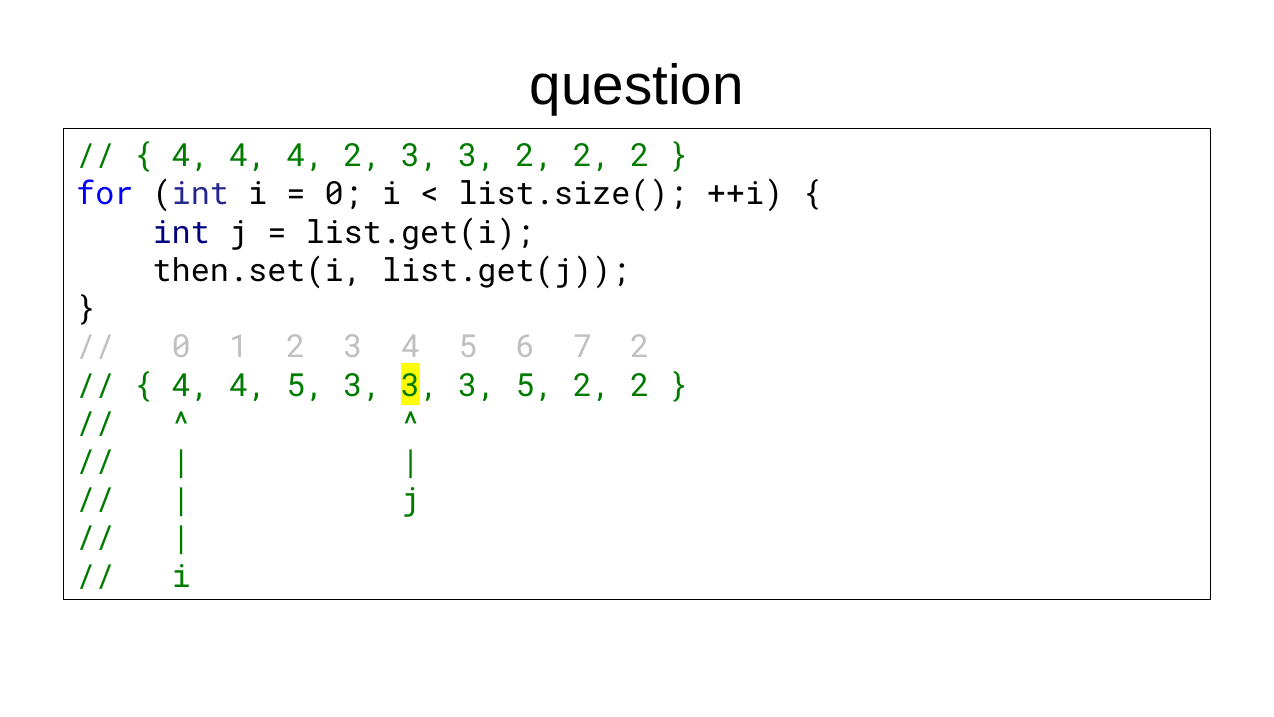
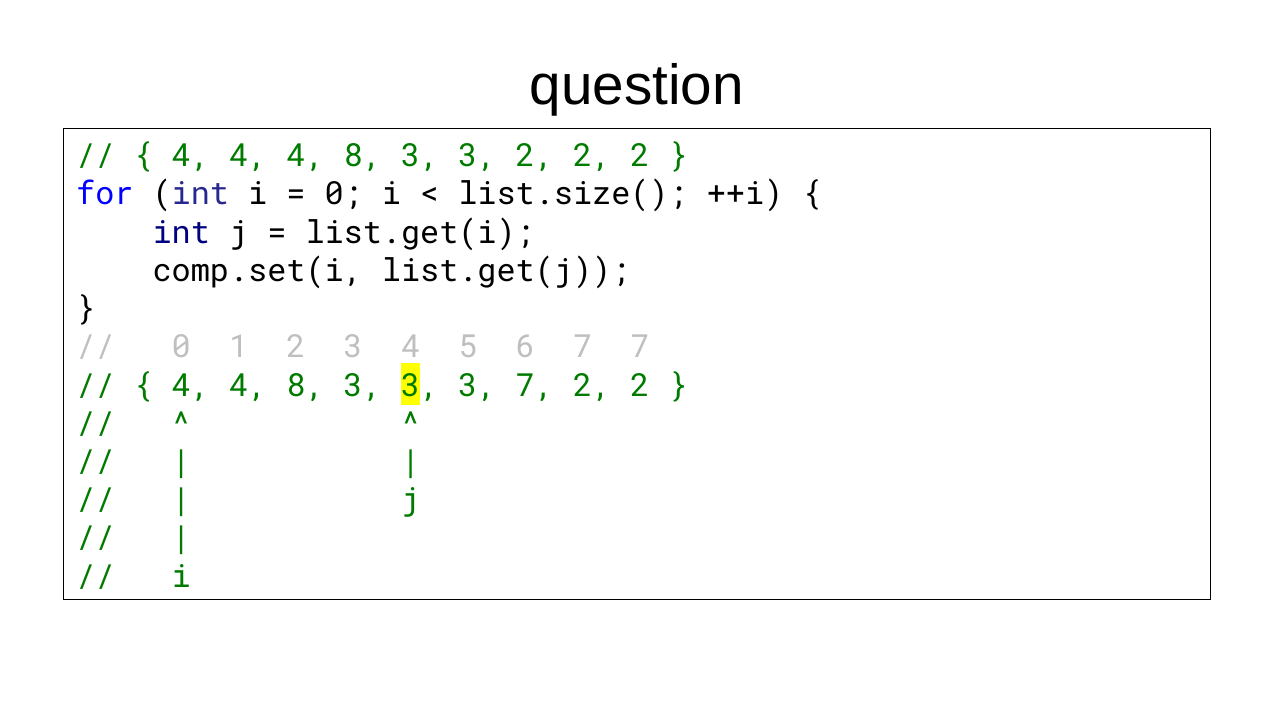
4 4 4 2: 2 -> 8 (363, 156)
then.set(i: then.set(i -> comp.set(i (258, 271)
7 2: 2 -> 7 (640, 347)
5: 5 -> 8 (306, 385)
3 5: 5 -> 7 (535, 385)
